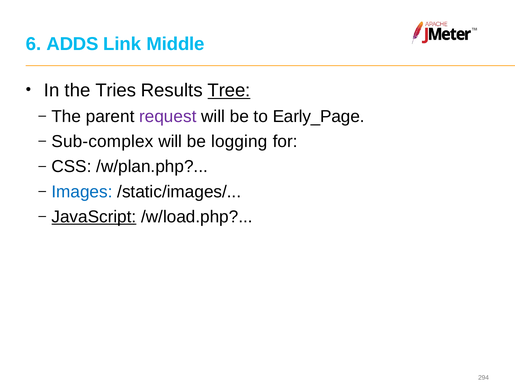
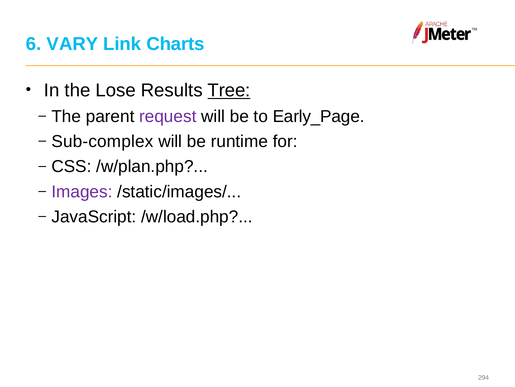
ADDS: ADDS -> VARY (72, 44)
Middle: Middle -> Charts (176, 44)
Tries: Tries -> Lose (116, 90)
logging: logging -> runtime (239, 141)
Images colour: blue -> purple (82, 191)
JavaScript underline: present -> none (94, 216)
